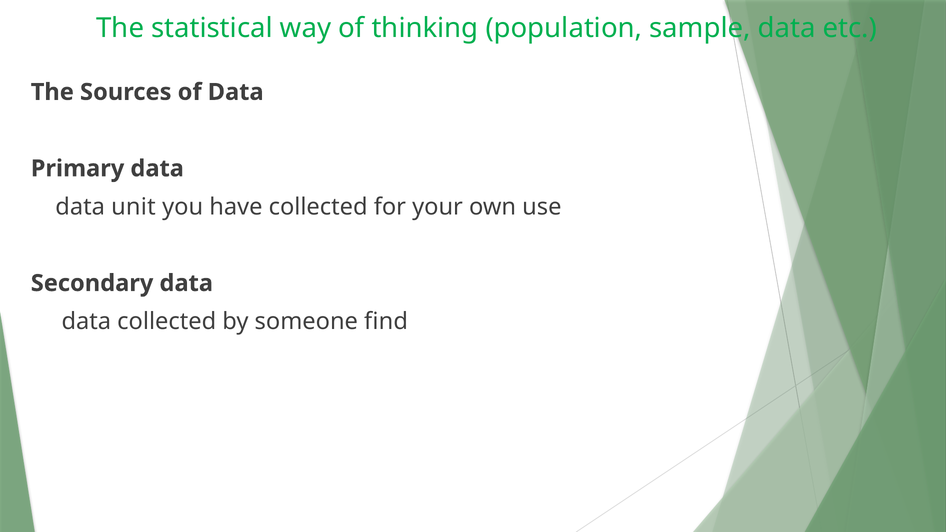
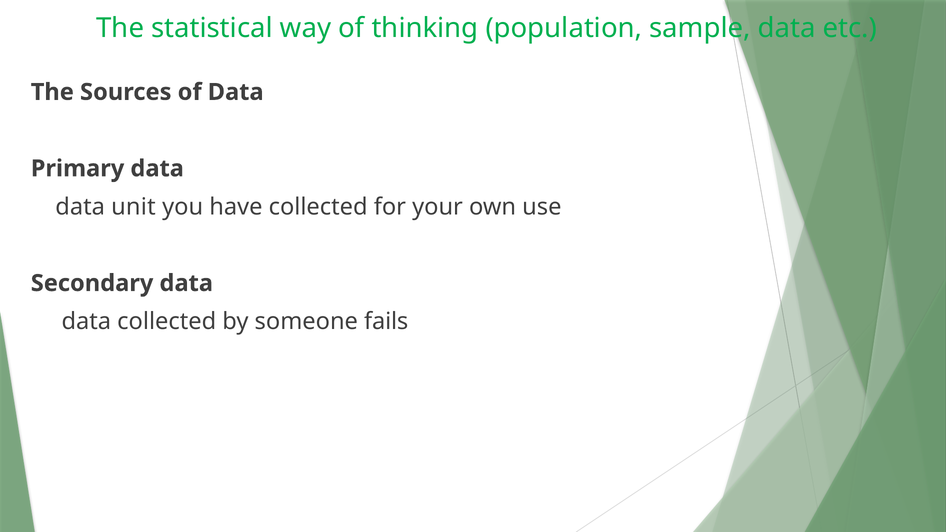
find: find -> fails (386, 322)
